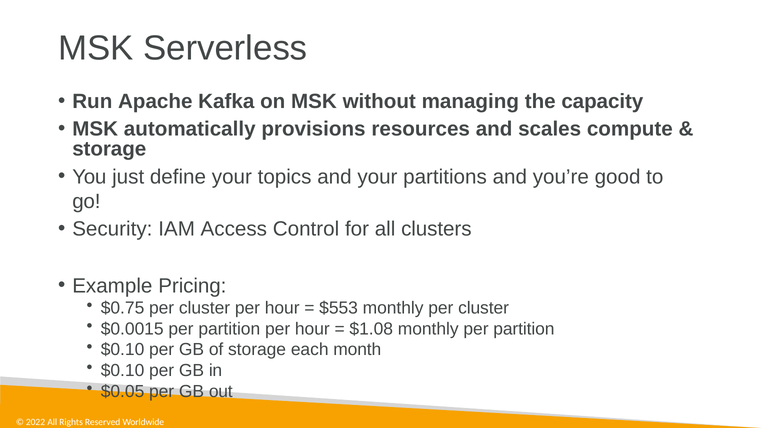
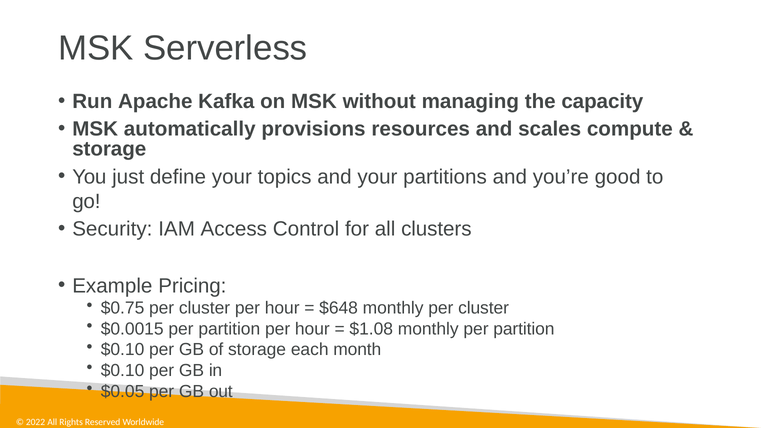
$553: $553 -> $648 (339, 308)
